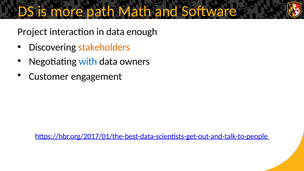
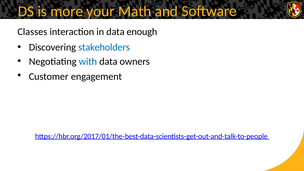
path: path -> your (101, 11)
Project: Project -> Classes (32, 32)
stakeholders colour: orange -> blue (104, 47)
